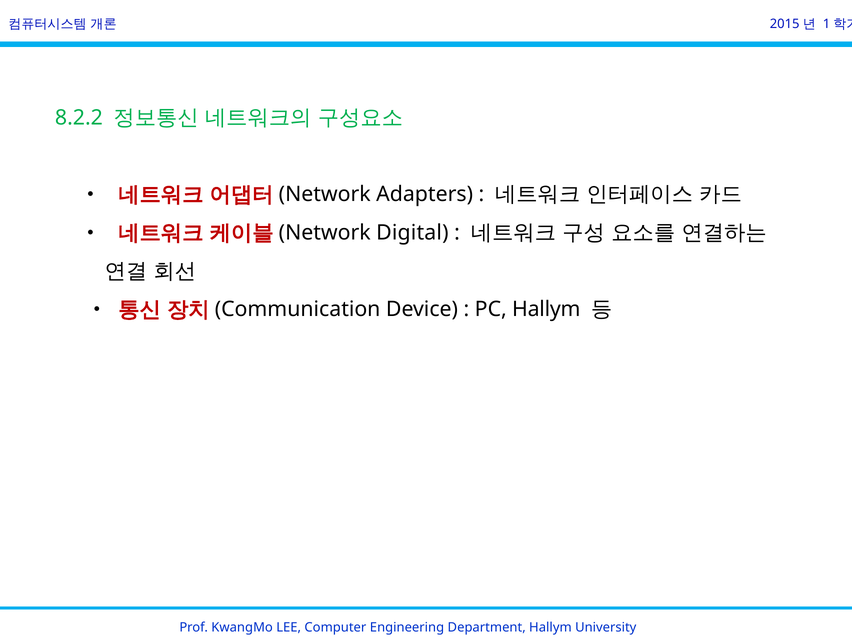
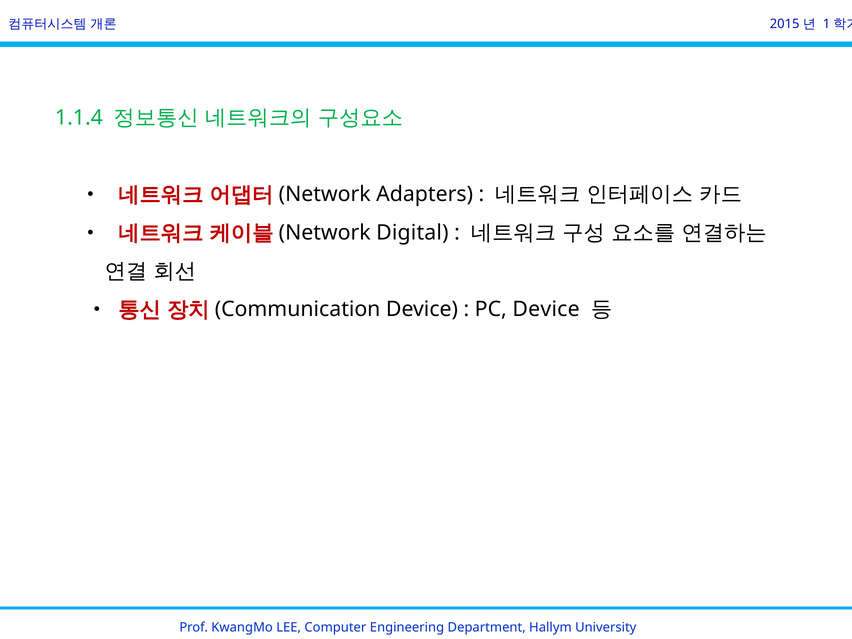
8.2.2: 8.2.2 -> 1.1.4 (79, 118)
PC Hallym: Hallym -> Device (546, 309)
